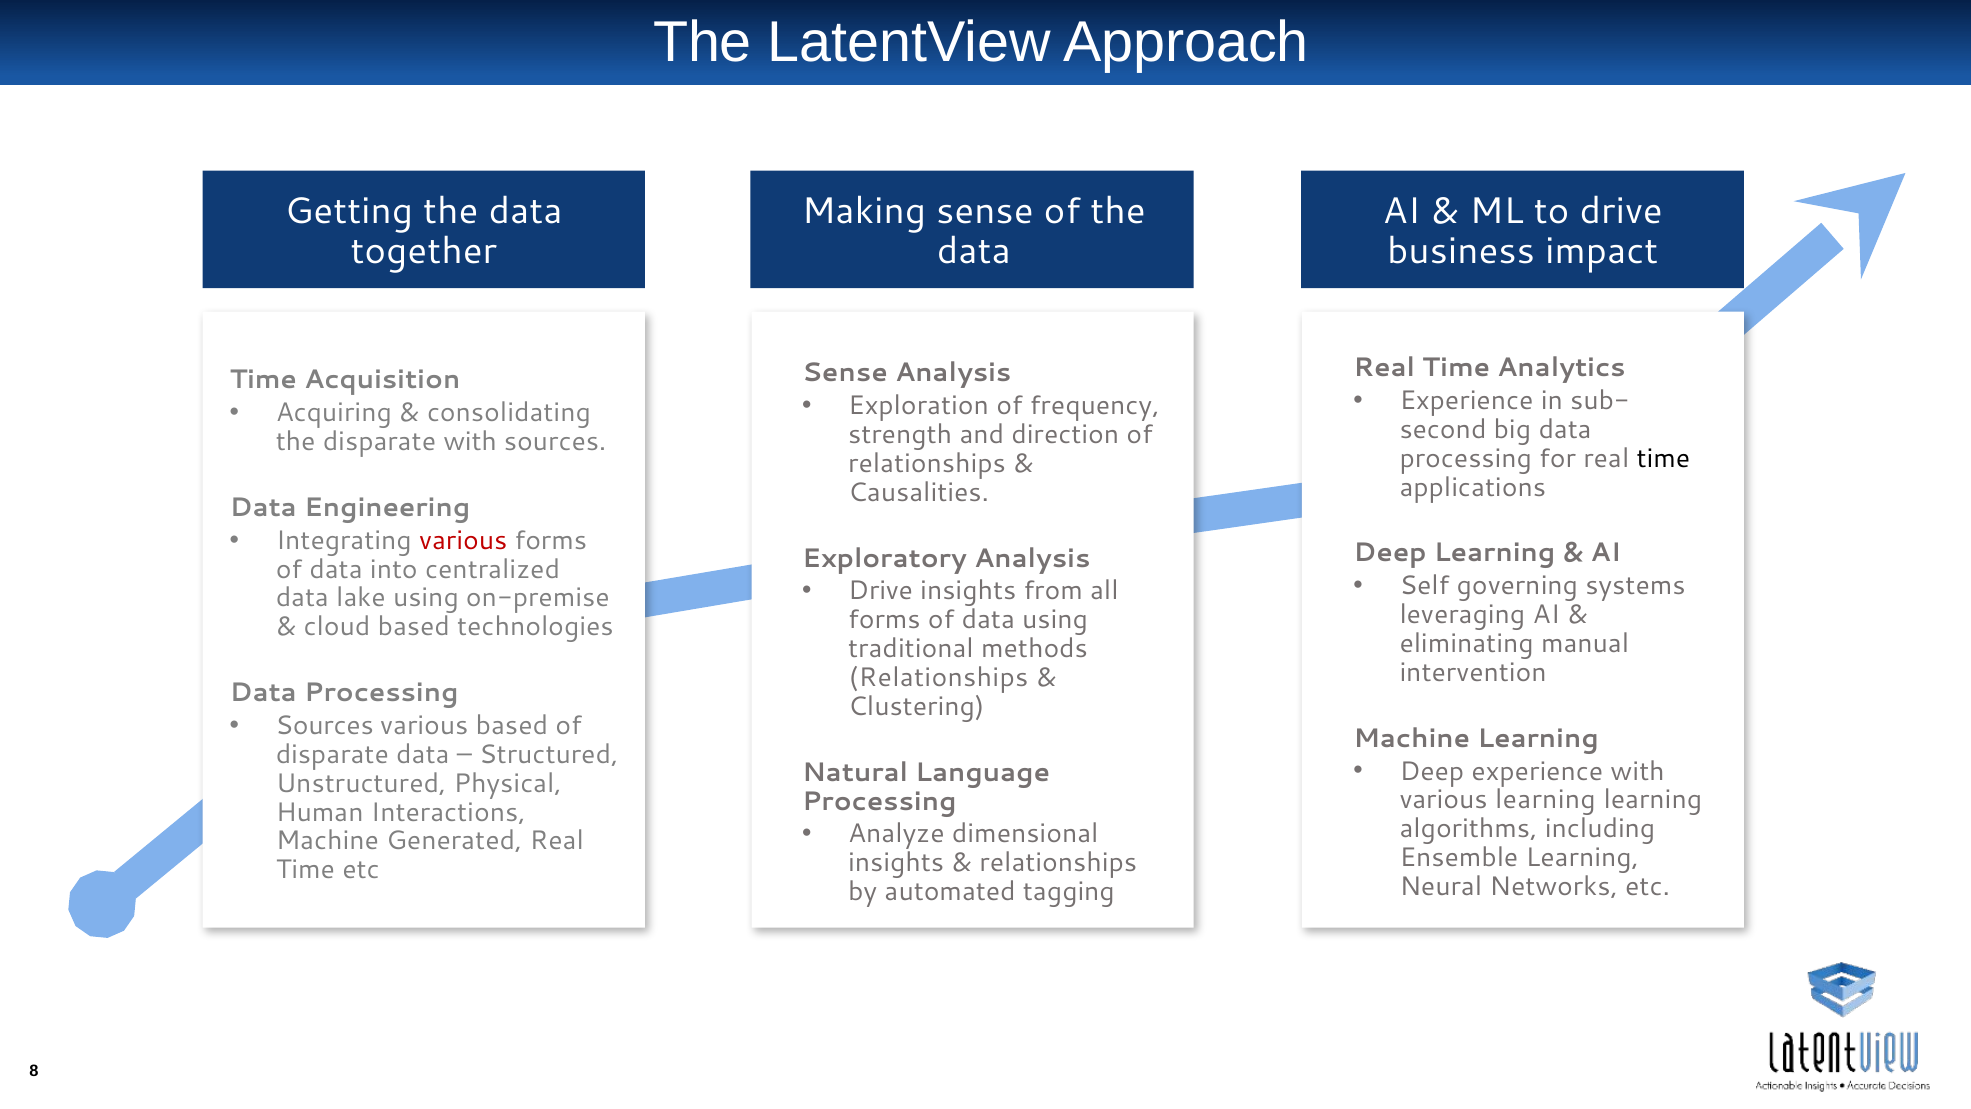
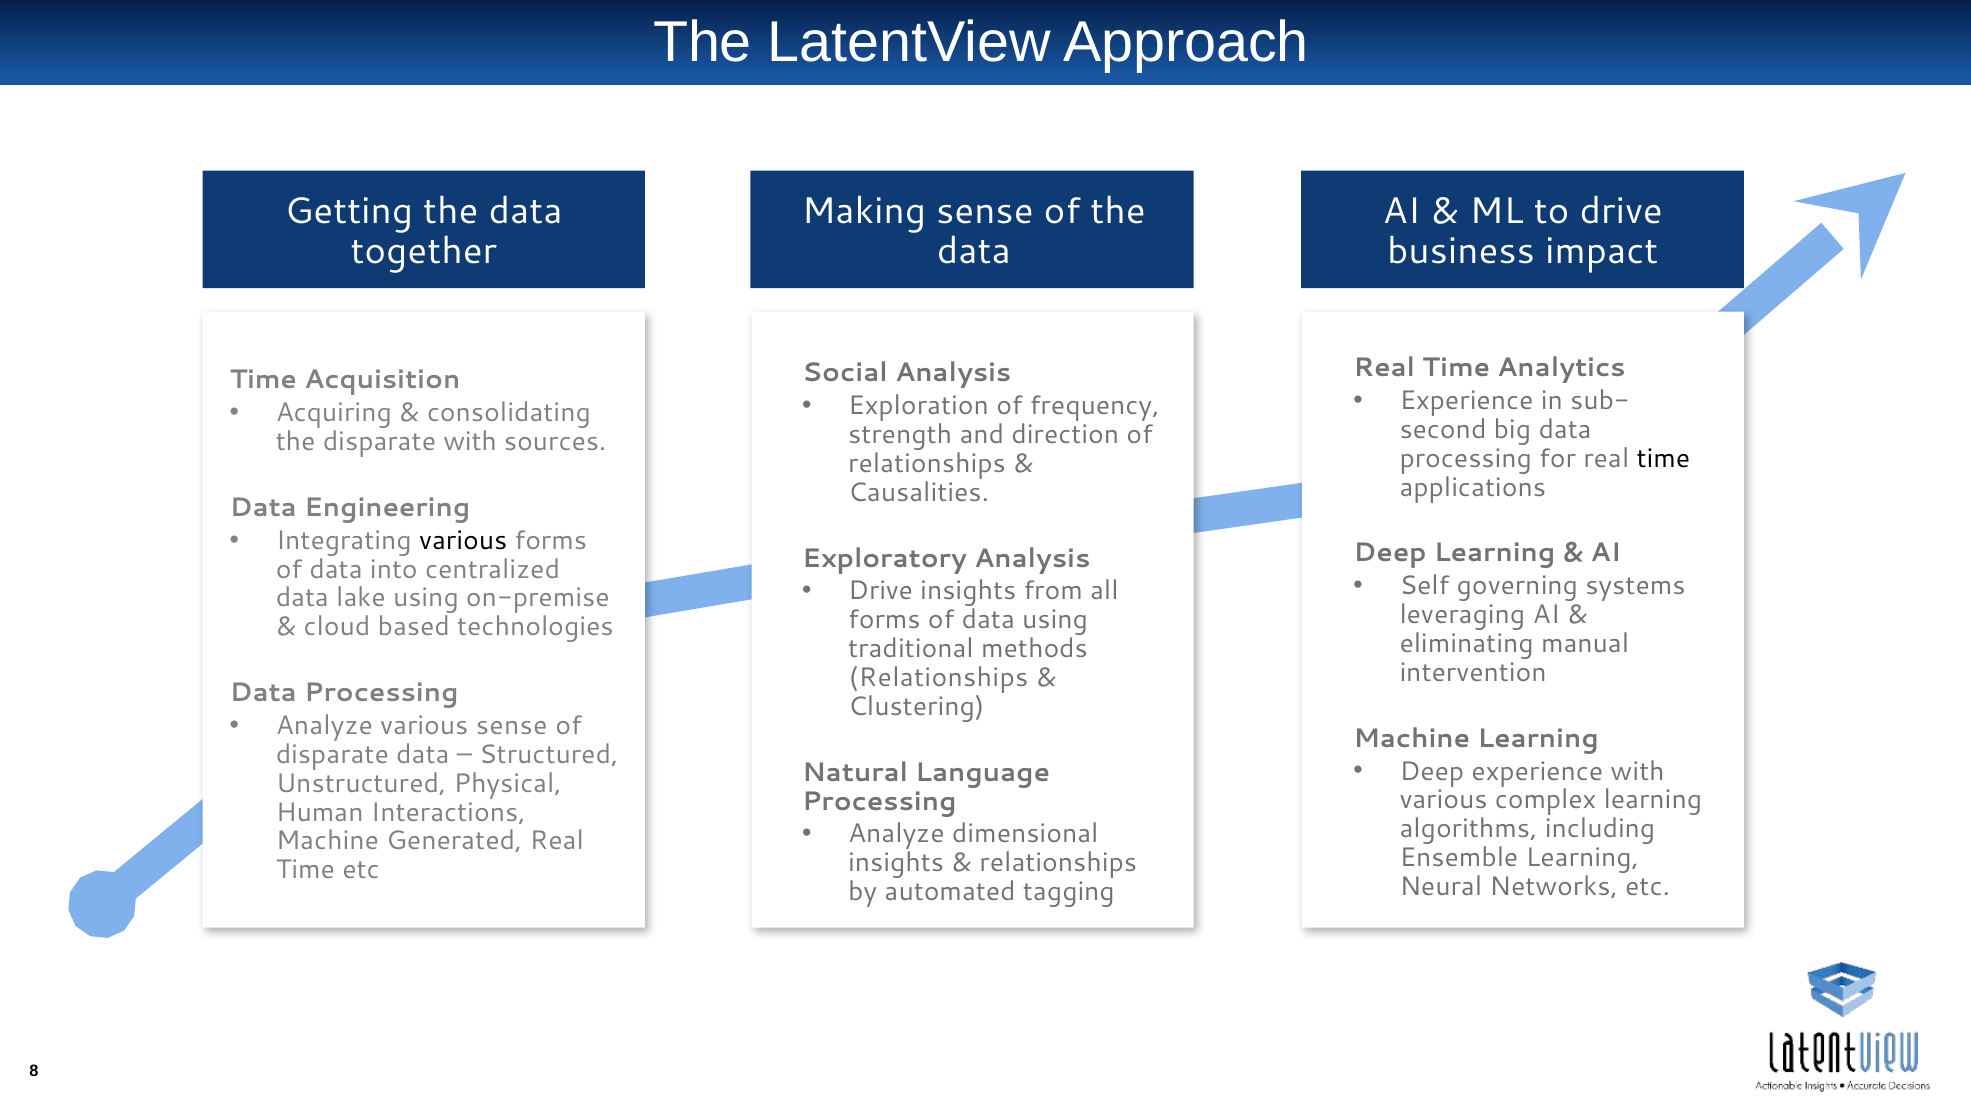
Sense: Sense -> Social (845, 373)
various colour: red -> black (463, 540)
Sources: Sources -> Analyze (324, 725)
various based: based -> sense (512, 725)
various learning: learning -> complex (1546, 800)
